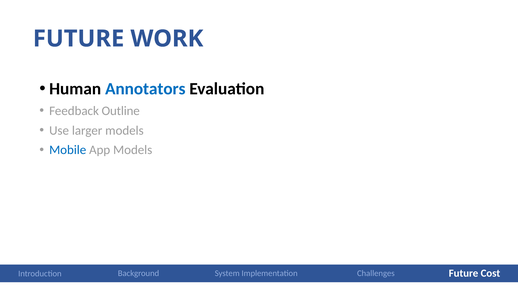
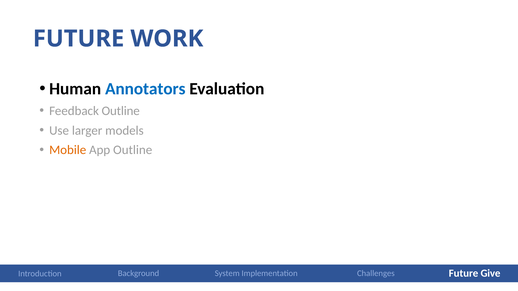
Mobile colour: blue -> orange (68, 150)
App Models: Models -> Outline (133, 150)
Cost: Cost -> Give (491, 274)
